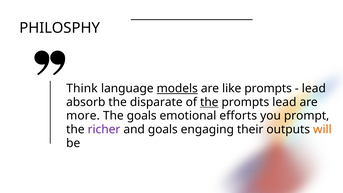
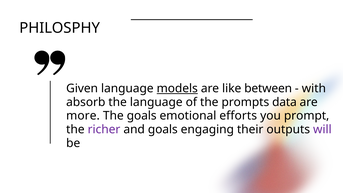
Think: Think -> Given (82, 88)
like prompts: prompts -> between (268, 88)
lead: lead -> with (314, 88)
the disparate: disparate -> language (156, 102)
the underline: present -> none (209, 102)
prompts lead: lead -> data (284, 102)
will colour: orange -> purple (322, 129)
